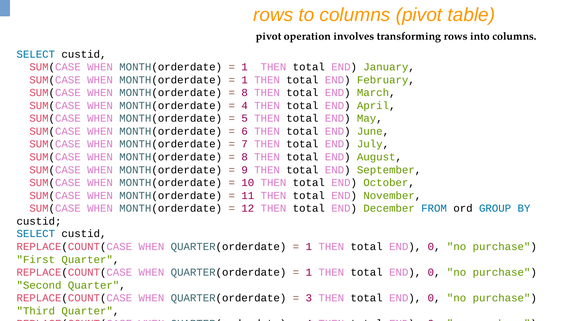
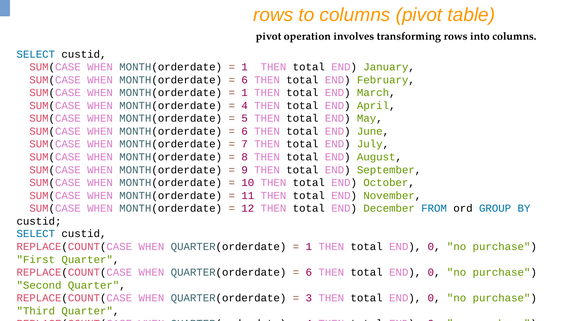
1: 1 -> 6 (245, 80)
8: 8 -> 1 (245, 93)
1: 1 -> 6 (309, 272)
